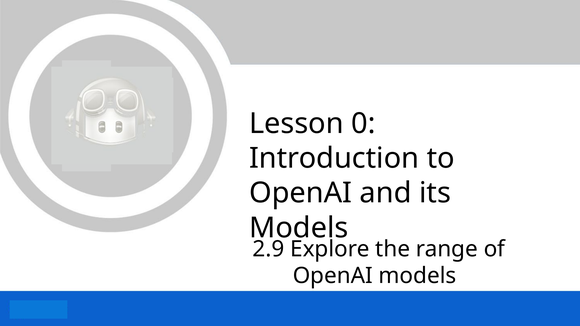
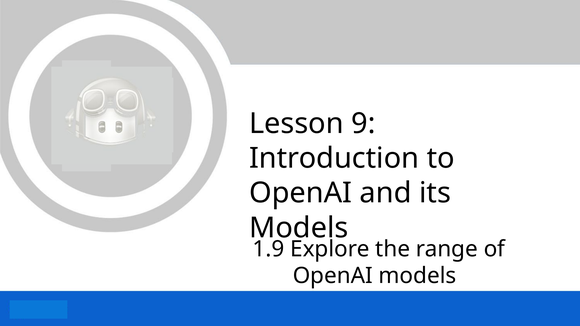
0: 0 -> 9 (363, 124)
2.9: 2.9 -> 1.9 (269, 249)
